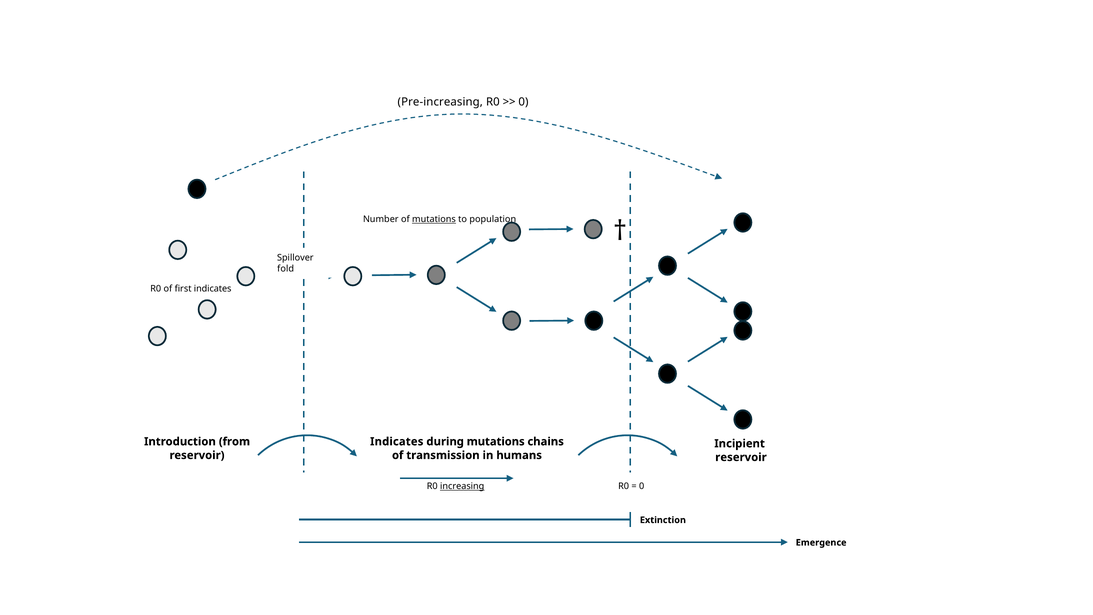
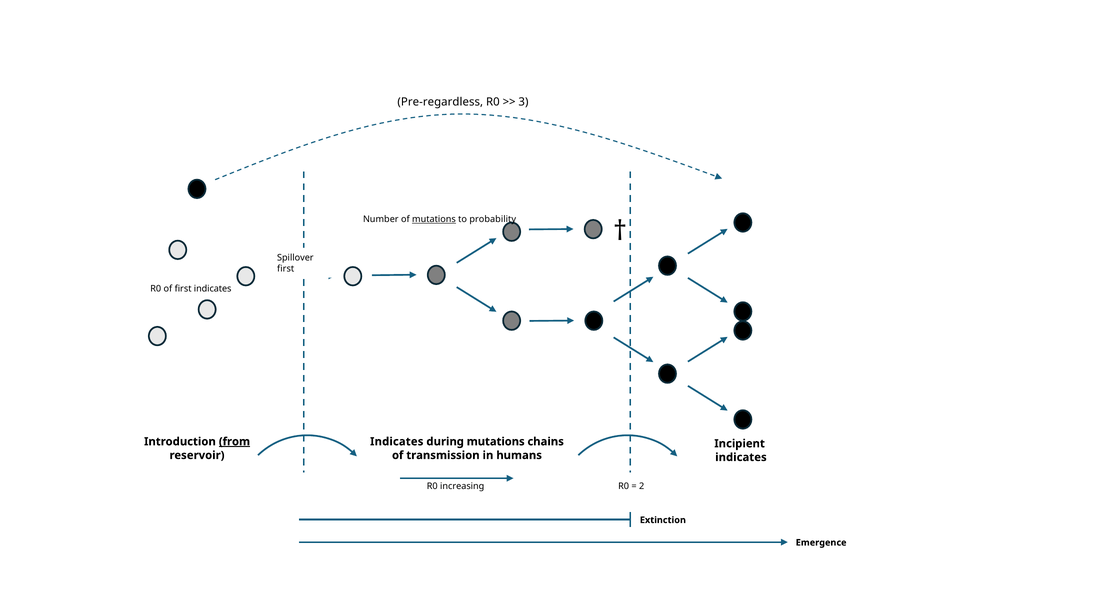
Pre-increasing: Pre-increasing -> Pre-regardless (440, 102)
0: 0 -> 3 (523, 102)
population: population -> probability (493, 219)
fold: fold -> first (286, 269)
from underline: none -> present (234, 441)
reservoir: reservoir -> indicates (741, 457)
0: 0 -> 2 (642, 486)
increasing underline: present -> none (462, 486)
